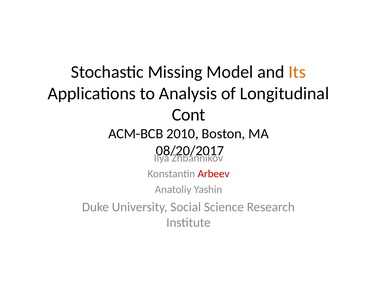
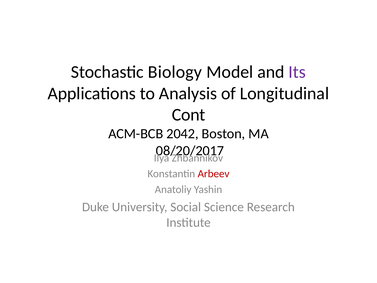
Missing: Missing -> Biology (175, 72)
Its colour: orange -> purple (297, 72)
2010: 2010 -> 2042 (182, 134)
